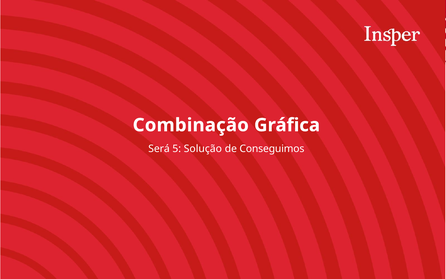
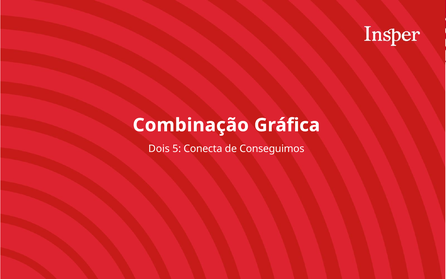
Será: Será -> Dois (159, 149)
Solução: Solução -> Conecta (203, 149)
